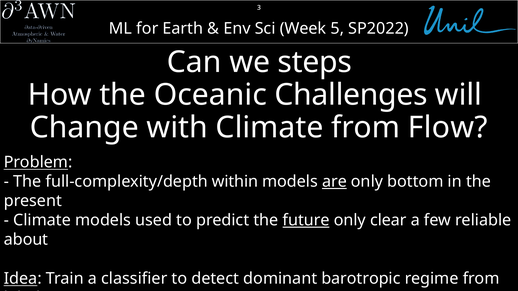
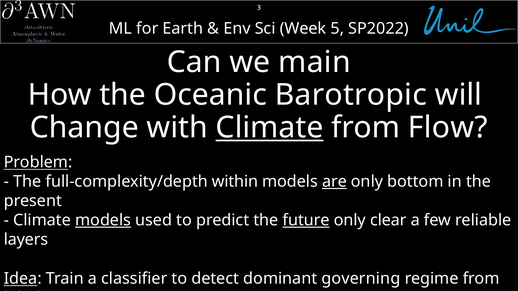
steps: steps -> main (314, 62)
Challenges: Challenges -> Barotropic (351, 95)
Climate underline: none -> present (270, 128)
models underline: none -> present (103, 221)
about: about -> layers (26, 240)
barotropic: barotropic -> governing (361, 279)
